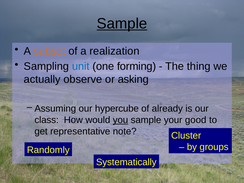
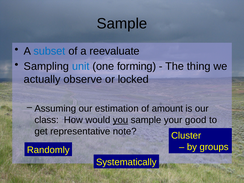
Sample underline: present -> none (122, 24)
subset colour: orange -> blue (49, 51)
realization: realization -> reevaluate (115, 51)
asking: asking -> locked (133, 79)
hypercube: hypercube -> estimation (117, 109)
already: already -> amount (167, 109)
